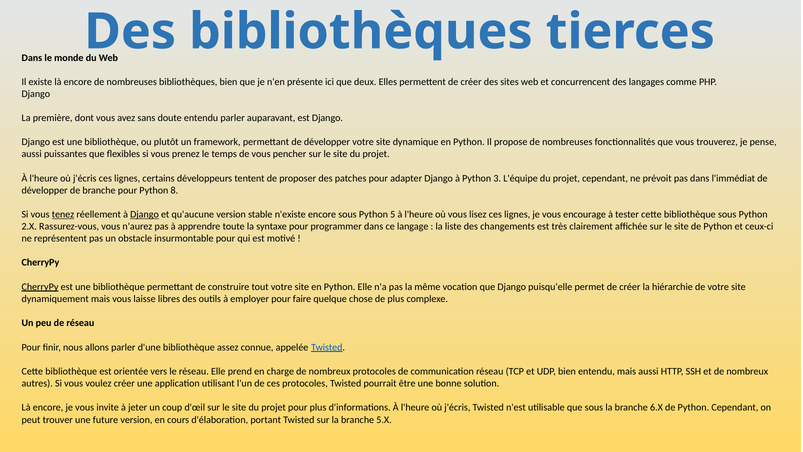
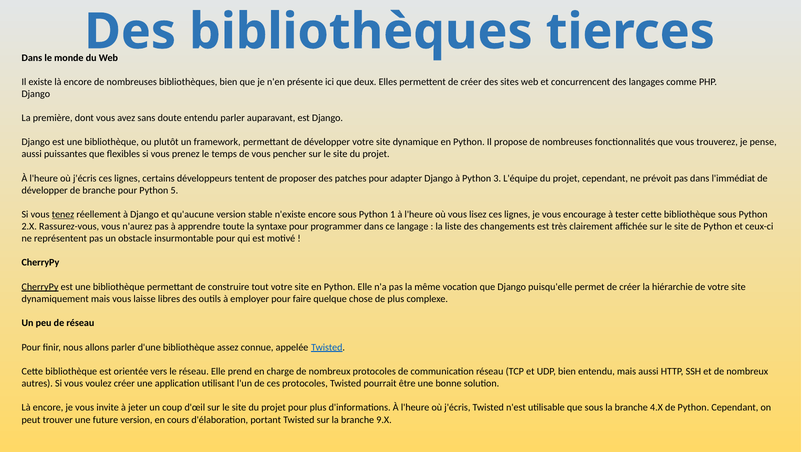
8: 8 -> 5 (174, 190)
Django underline: present -> none (144, 214)
5: 5 -> 1 (393, 214)
6.X: 6.X -> 4.X (656, 407)
5.X: 5.X -> 9.X (384, 419)
